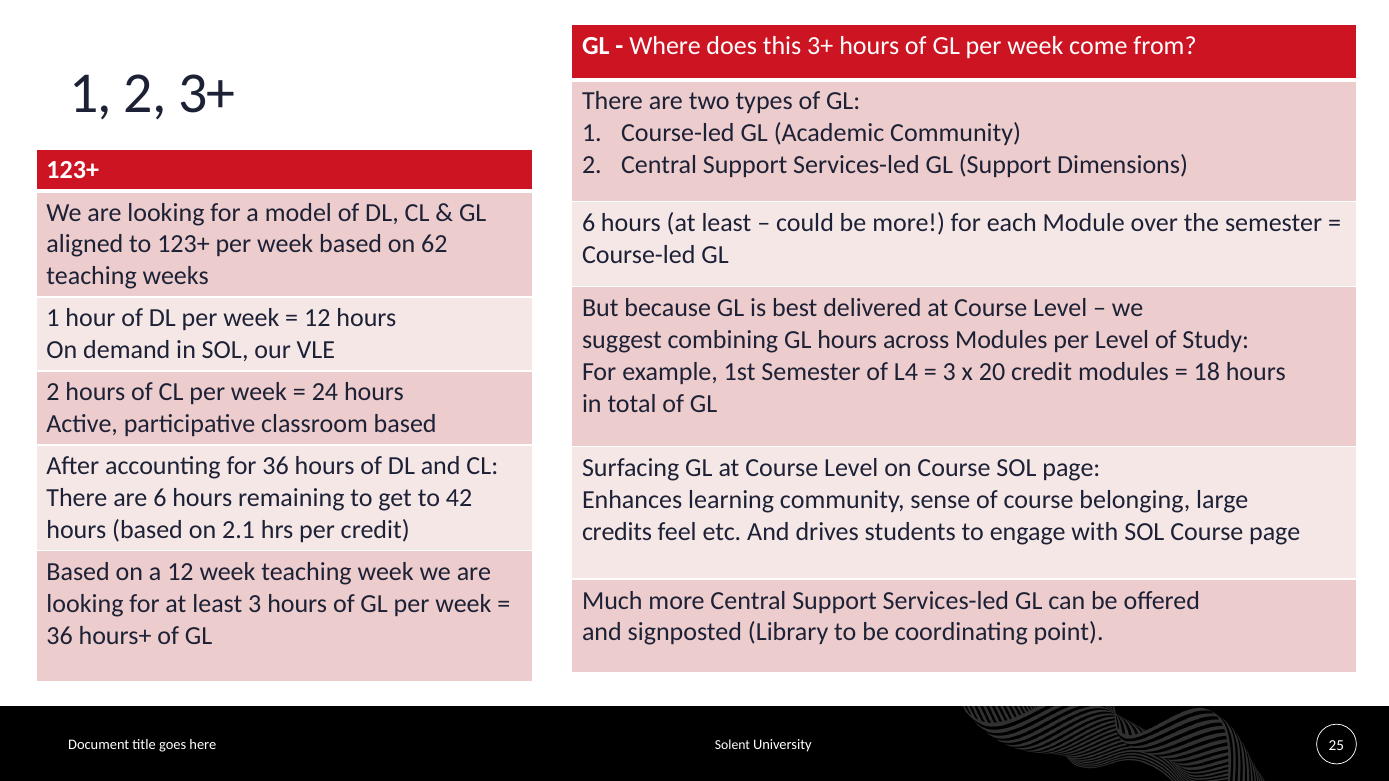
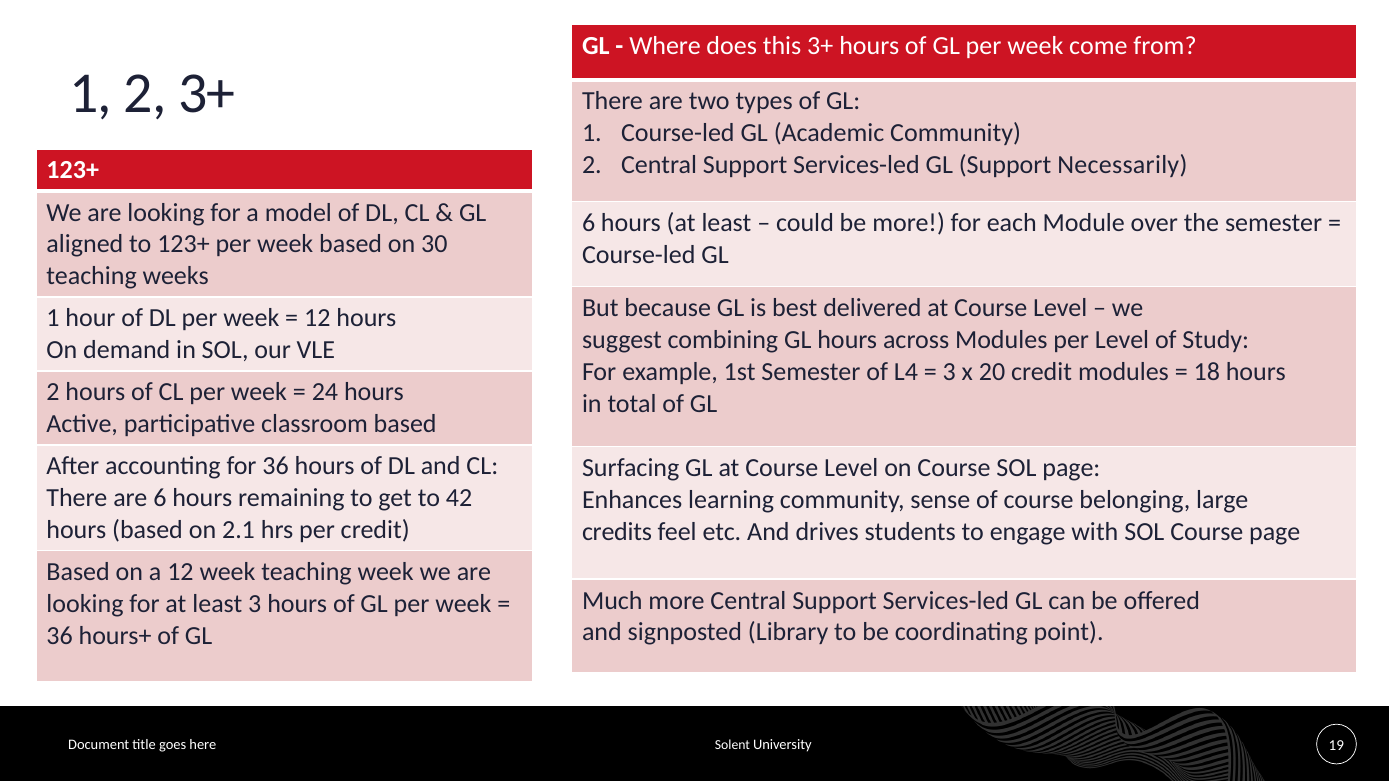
Dimensions: Dimensions -> Necessarily (1122, 165)
62: 62 -> 30 (434, 244)
25: 25 -> 19 (1336, 746)
